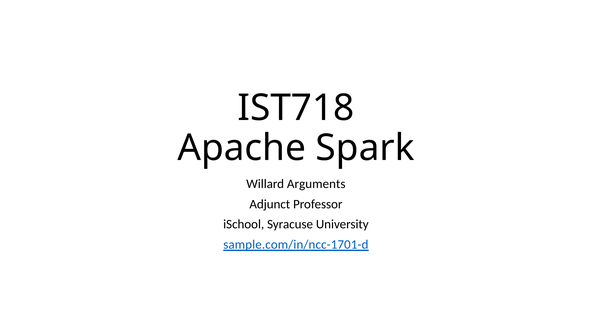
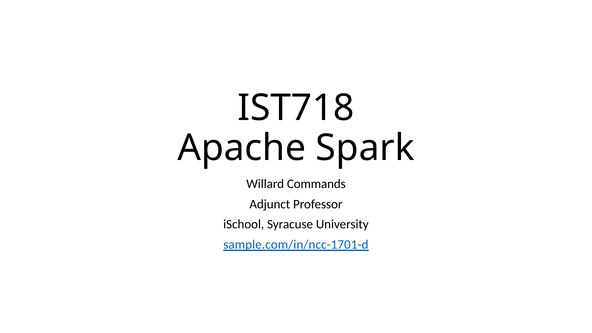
Arguments: Arguments -> Commands (316, 184)
